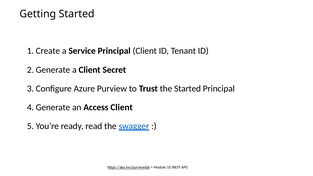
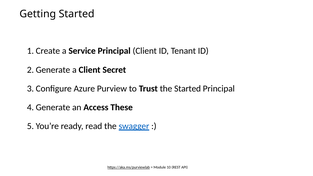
Access Client: Client -> These (122, 107)
